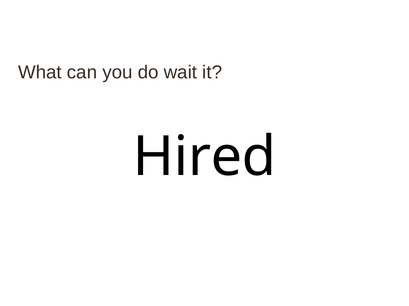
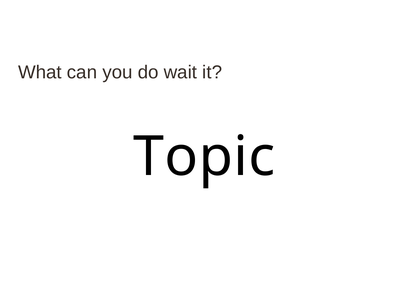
Hired: Hired -> Topic (204, 157)
